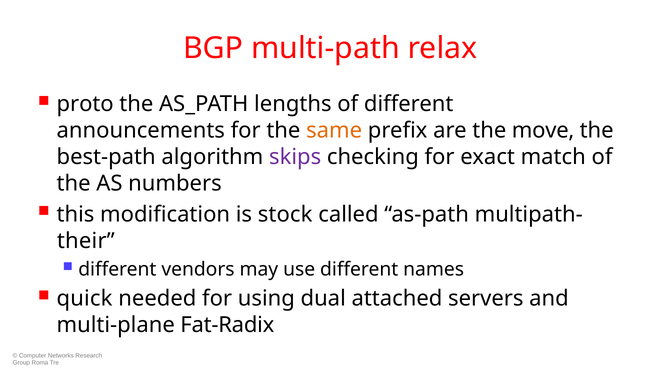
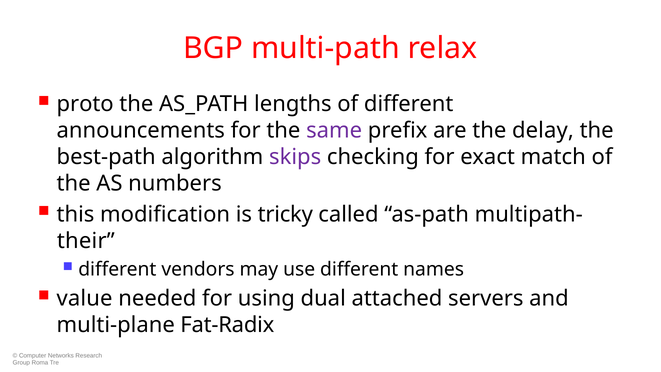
same colour: orange -> purple (334, 130)
move: move -> delay (543, 130)
stock: stock -> tricky (285, 214)
quick: quick -> value (85, 299)
